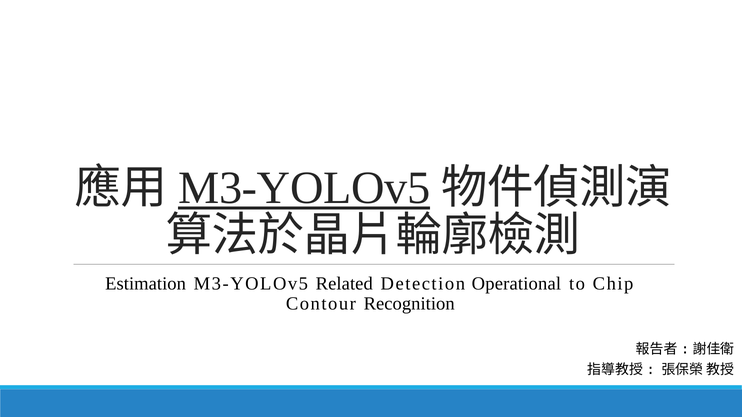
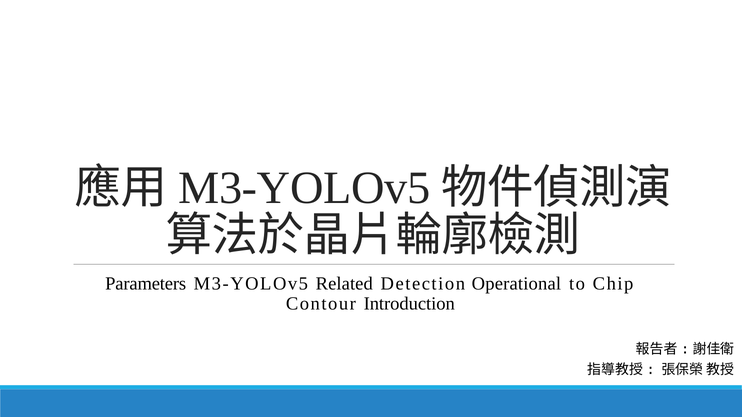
M3-YOLOv5 underline: present -> none (304, 188)
Estimation: Estimation -> Parameters (146, 284)
Recognition: Recognition -> Introduction (409, 304)
